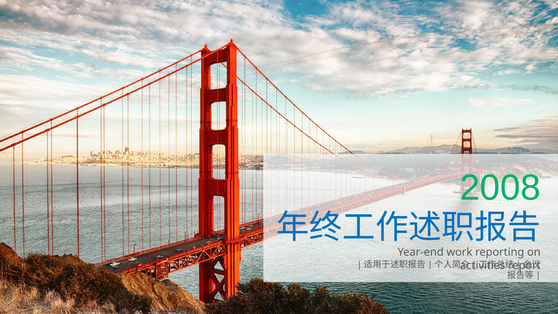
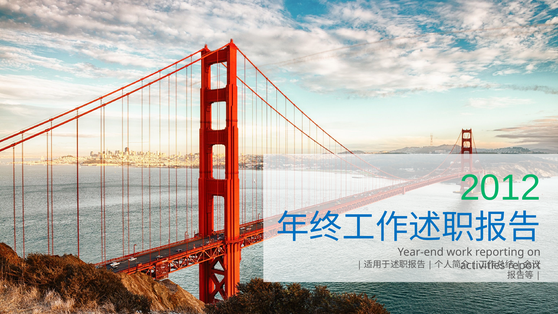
2008: 2008 -> 2012 (500, 188)
